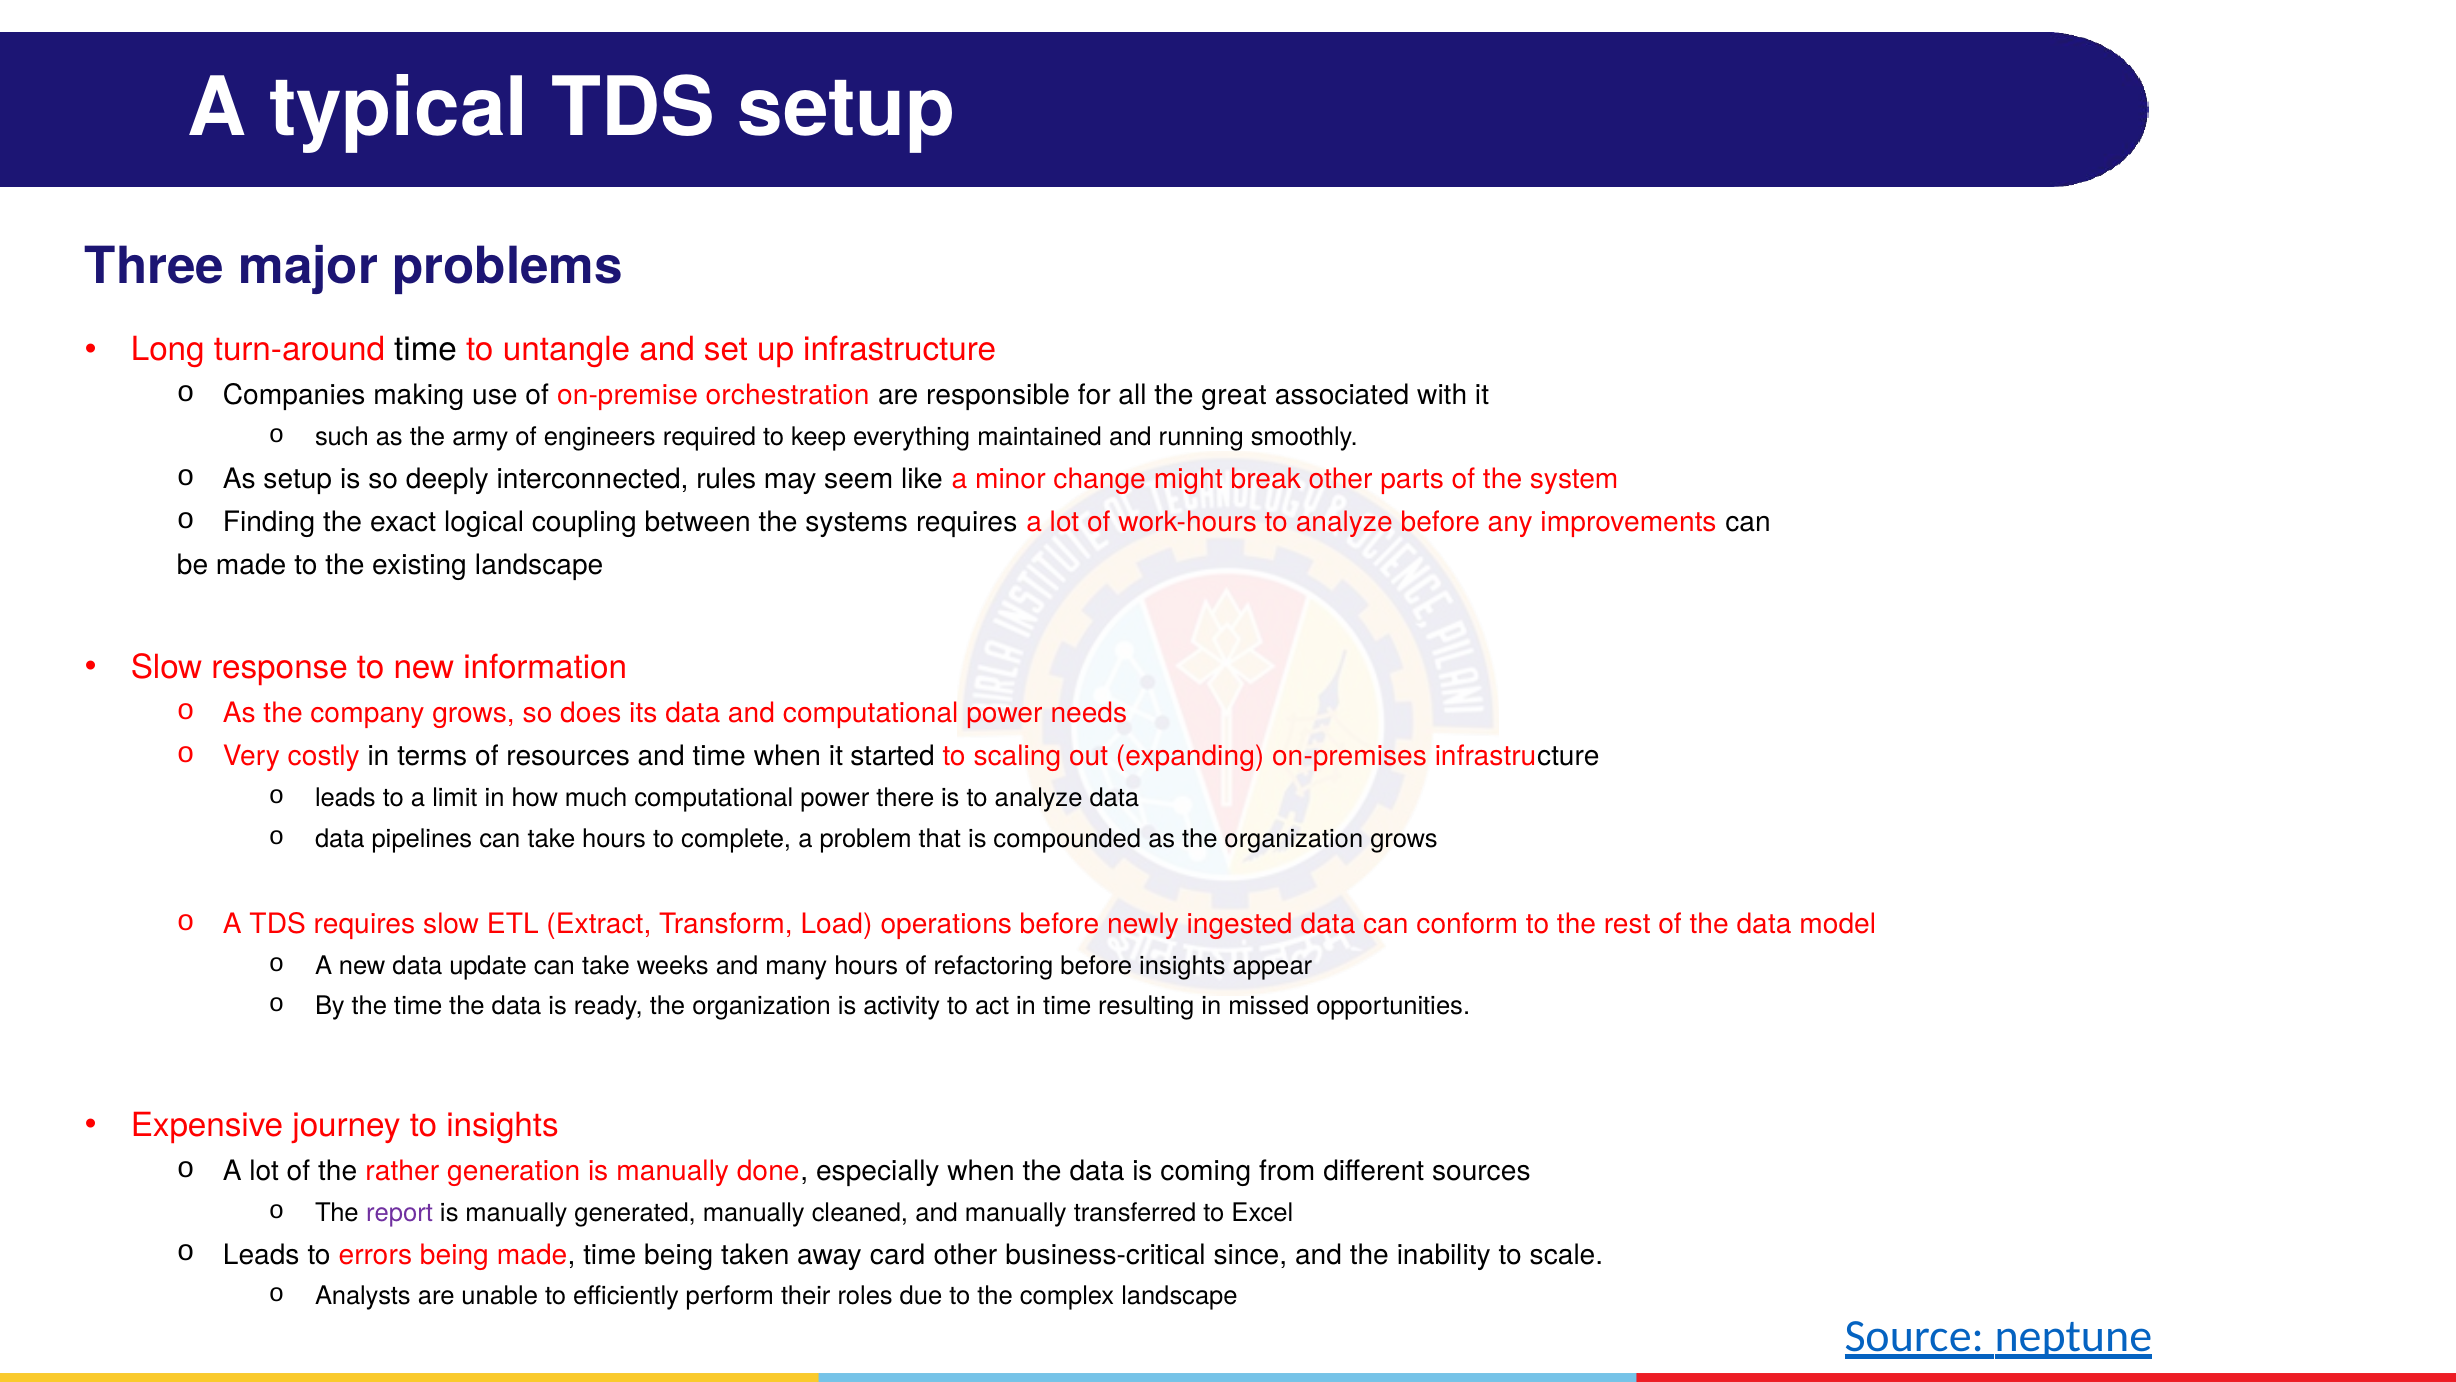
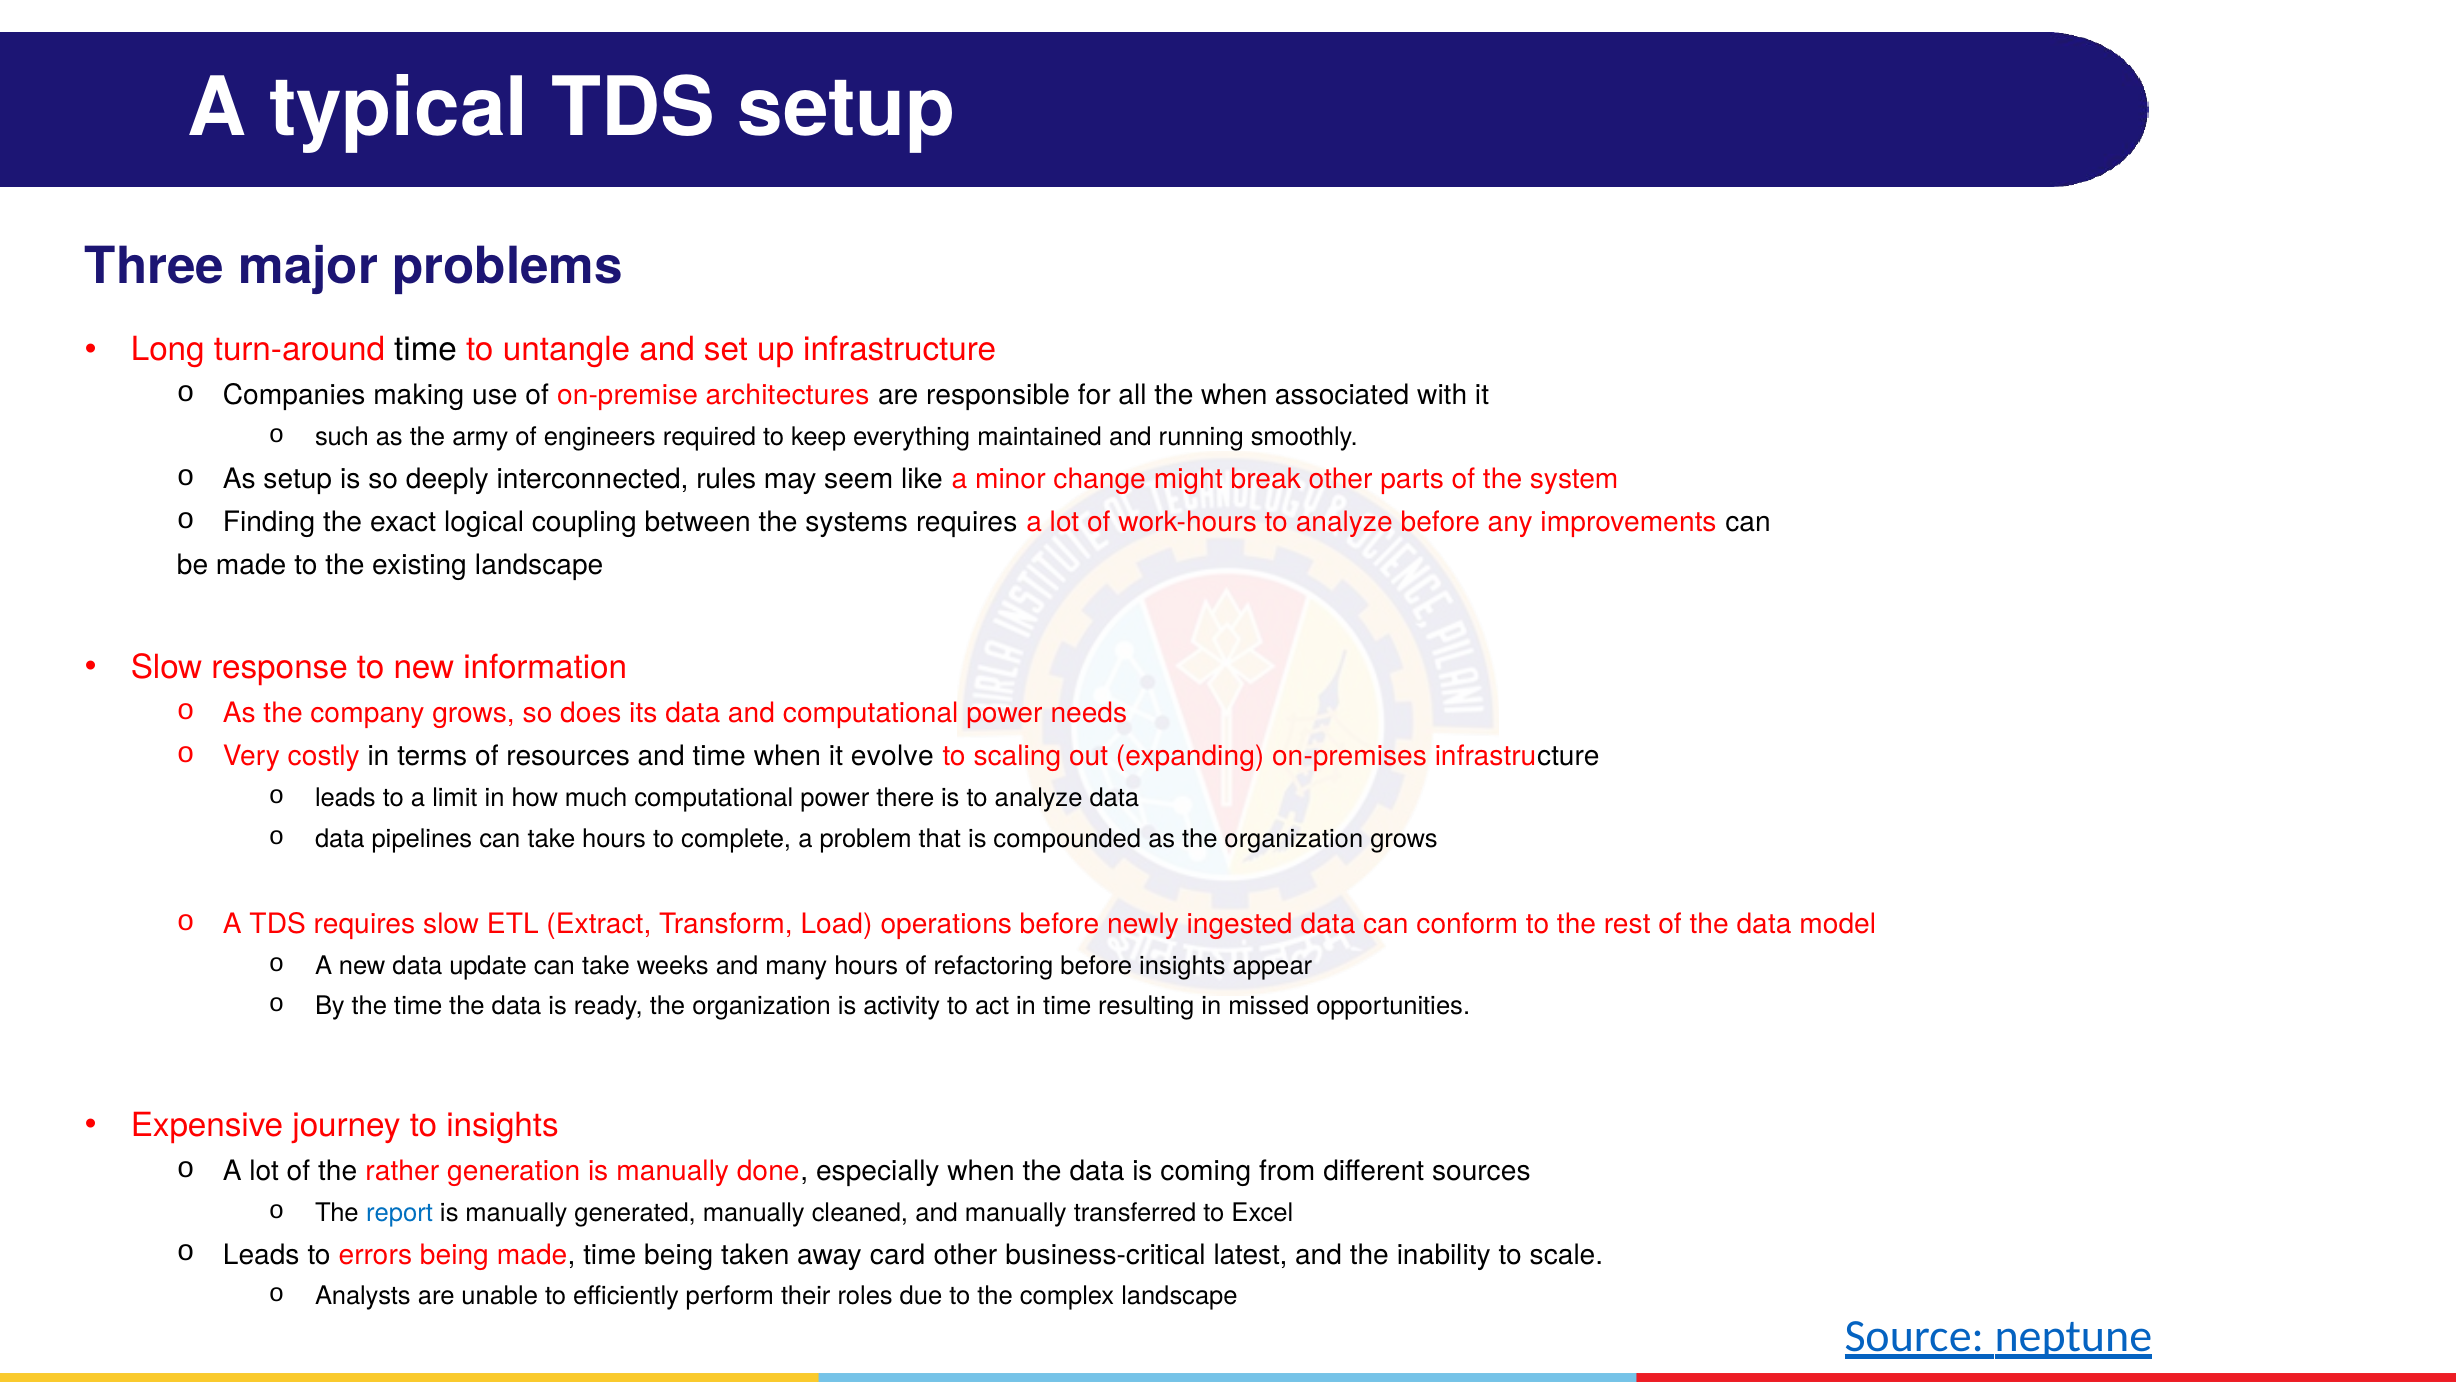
orchestration: orchestration -> architectures (788, 395)
the great: great -> when (1234, 395)
started: started -> evolve (892, 756)
report colour: purple -> blue (399, 1212)
since: since -> latest (1251, 1254)
